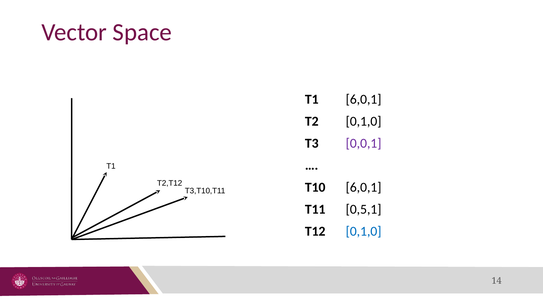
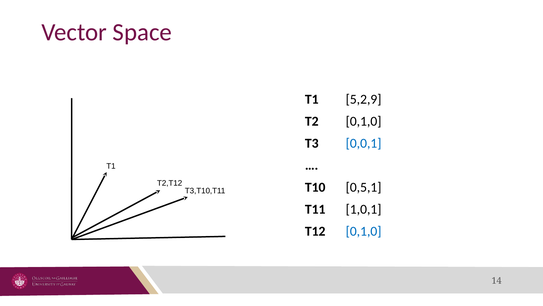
T1 6,0,1: 6,0,1 -> 5,2,9 (364, 99)
0,0,1 colour: purple -> blue (364, 143)
T10 6,0,1: 6,0,1 -> 0,5,1 (364, 187)
0,5,1: 0,5,1 -> 1,0,1 (364, 209)
